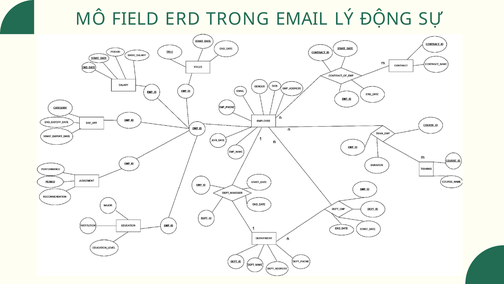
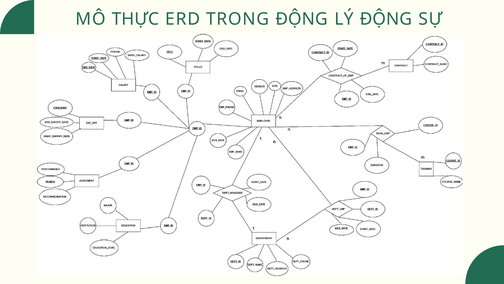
FIELD: FIELD -> THỰC (135, 19)
TRONG EMAIL: EMAIL -> ĐỘNG (302, 19)
